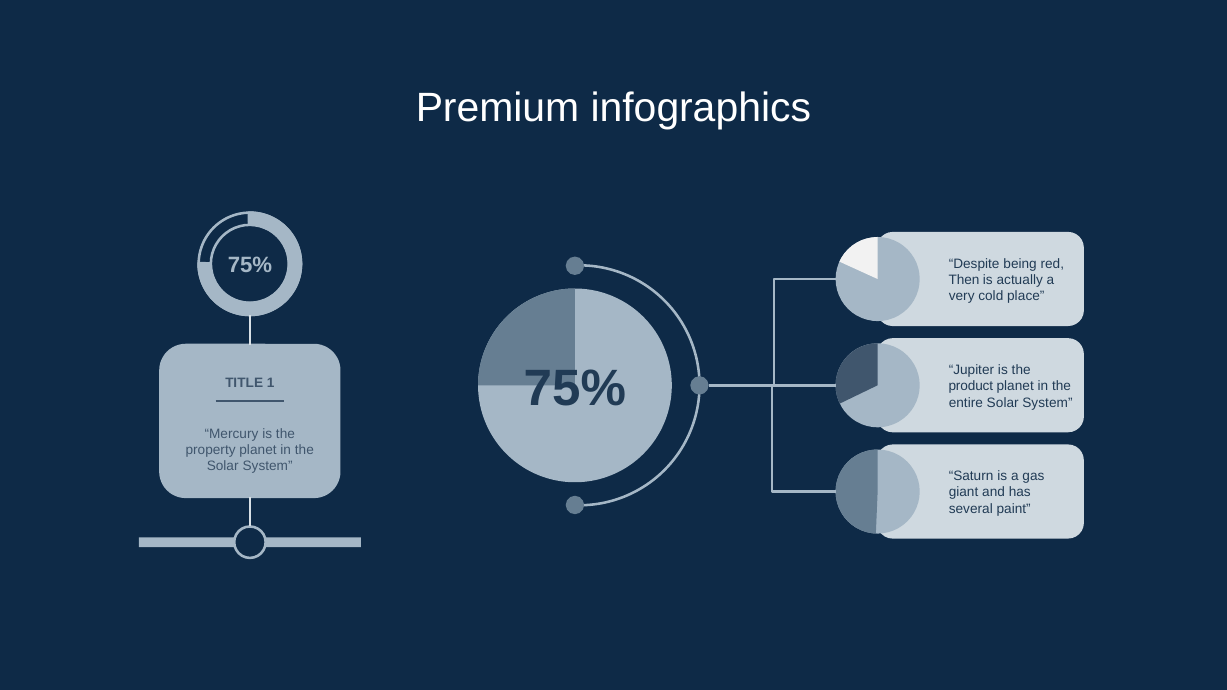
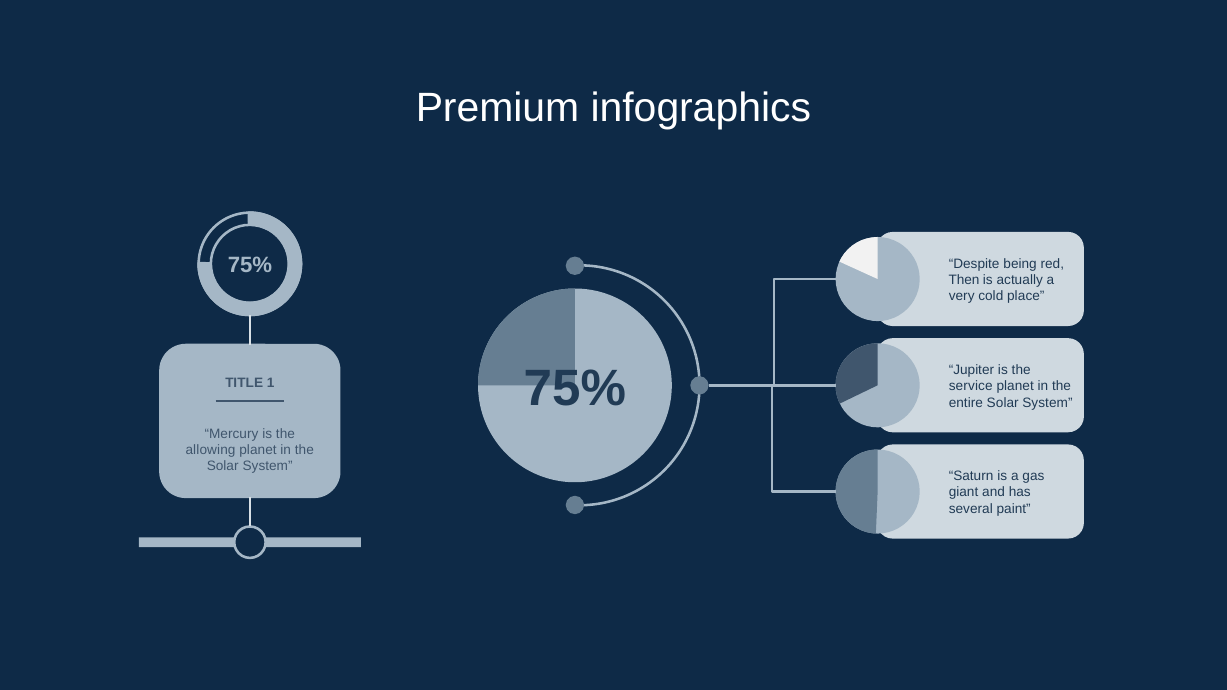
product: product -> service (971, 386)
property: property -> allowing (211, 450)
